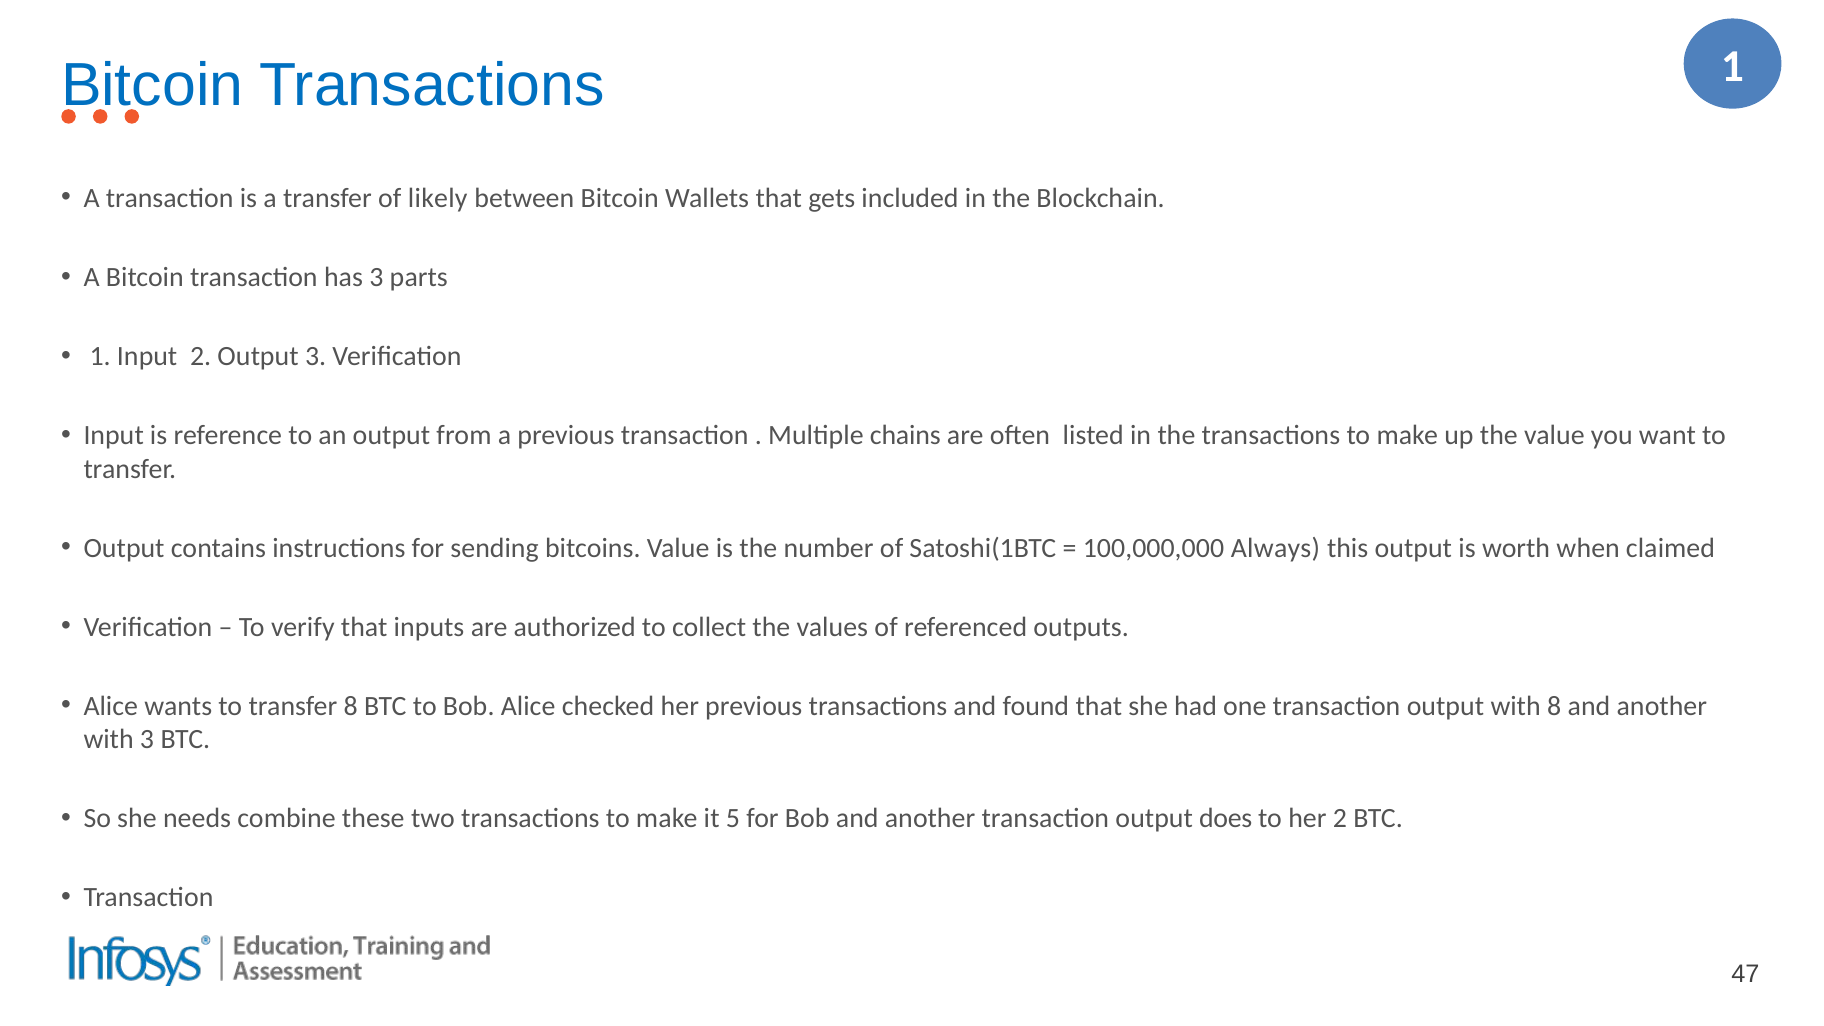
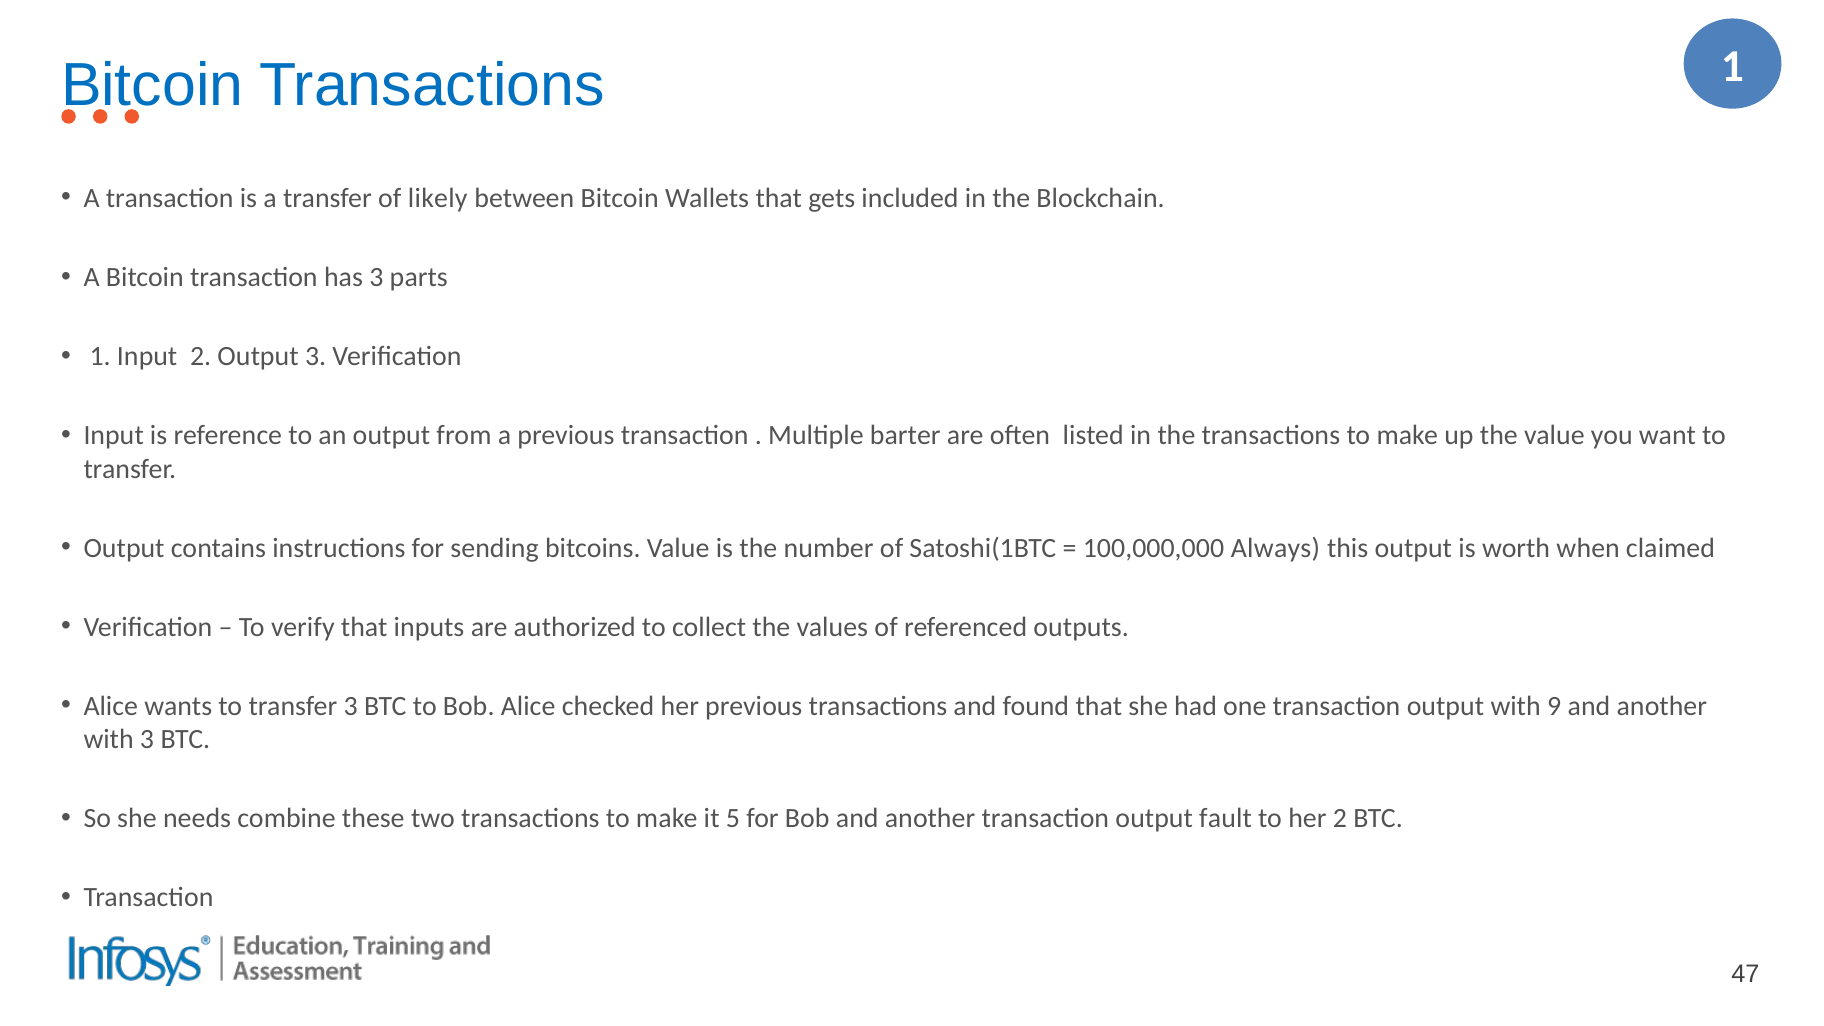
chains: chains -> barter (905, 436)
transfer 8: 8 -> 3 (351, 706)
with 8: 8 -> 9 (1554, 706)
does: does -> fault (1226, 819)
